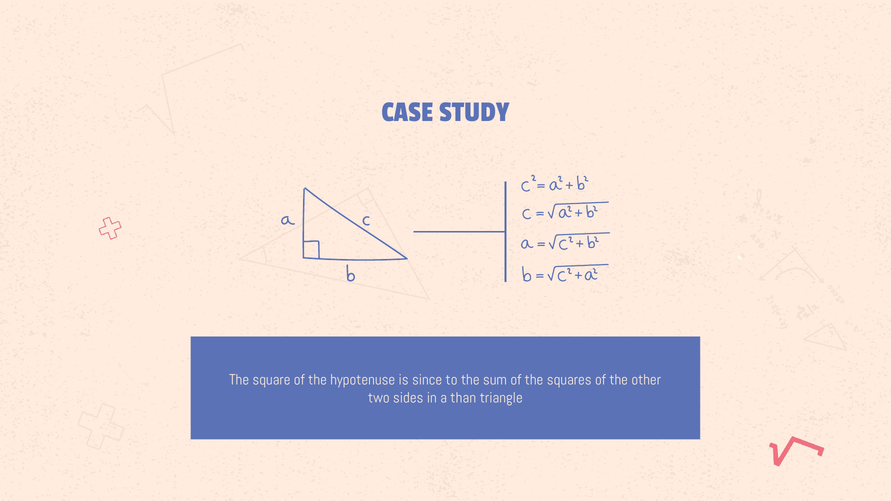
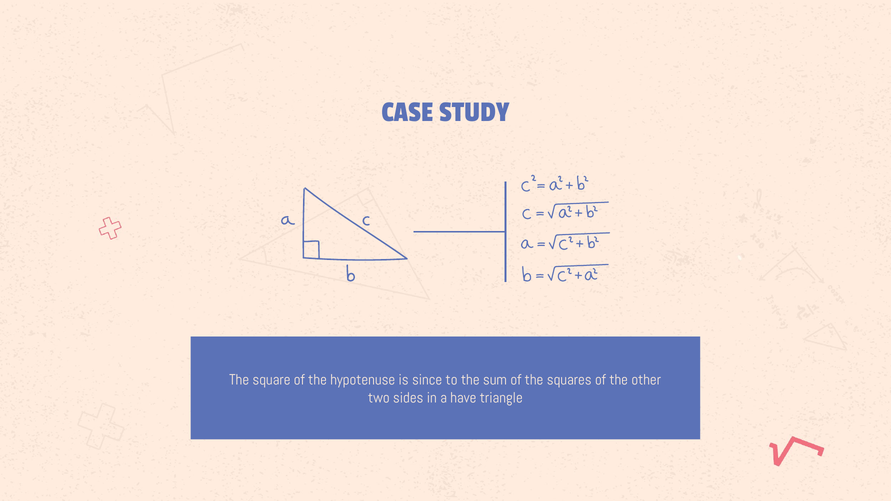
than: than -> have (463, 398)
